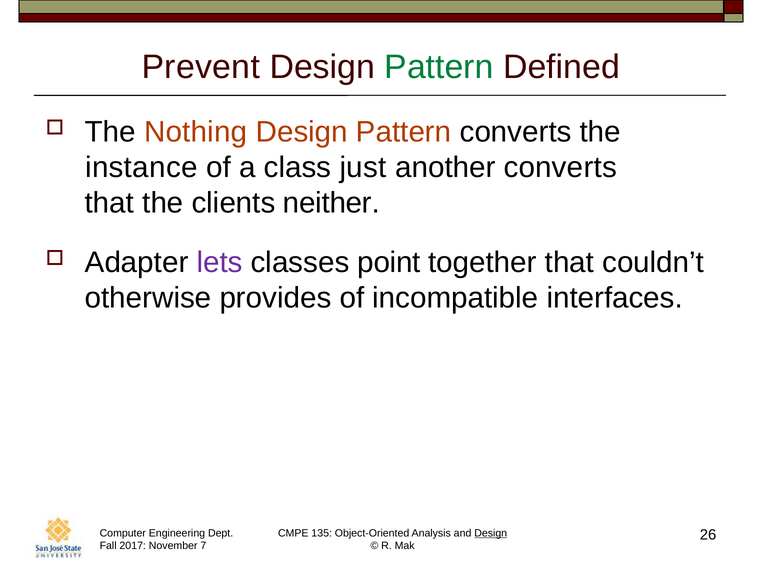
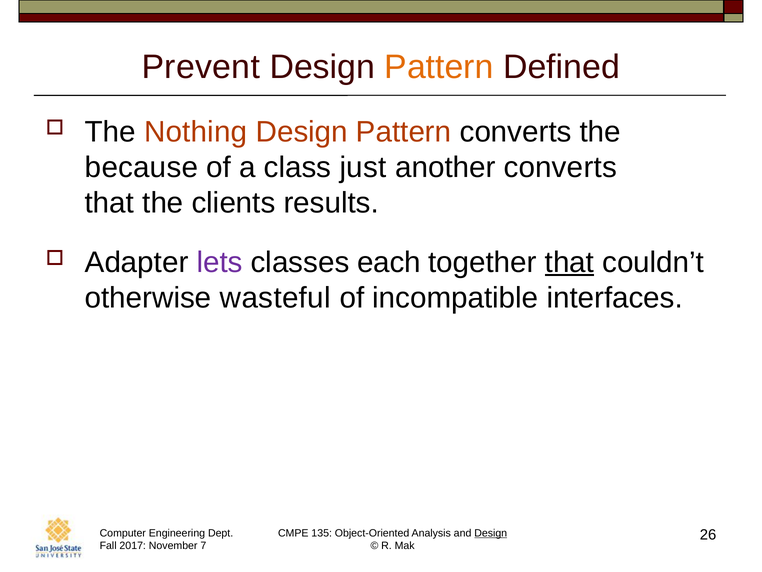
Pattern colour: green -> orange (439, 67)
instance: instance -> because (141, 167)
neither: neither -> results (331, 203)
point: point -> each (389, 262)
that underline: none -> present (569, 262)
provides: provides -> wasteful (275, 298)
